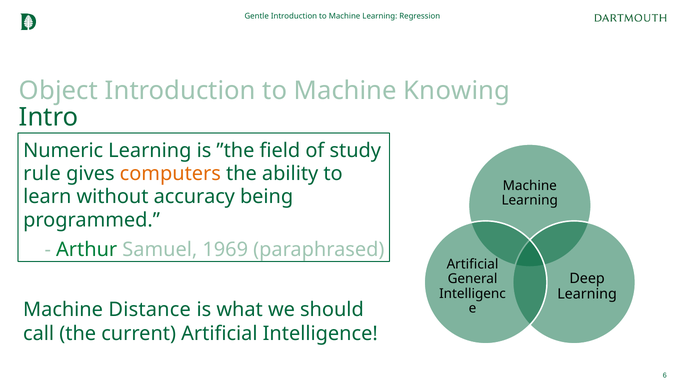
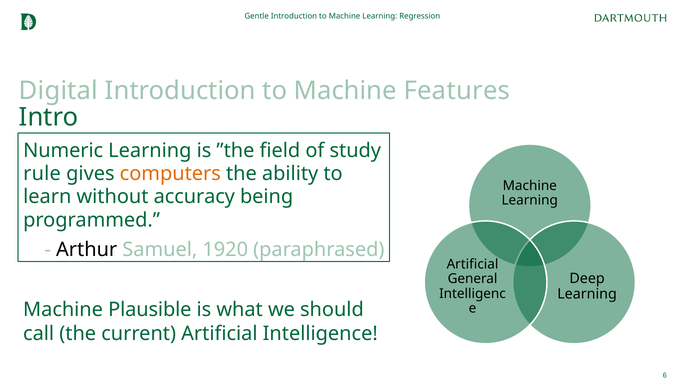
Object: Object -> Digital (59, 91)
Knowing: Knowing -> Features (457, 91)
Arthur colour: green -> black (87, 249)
1969: 1969 -> 1920 (225, 249)
Distance: Distance -> Plausible (150, 309)
